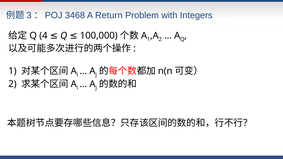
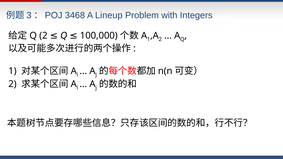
Return: Return -> Lineup (109, 15)
Q 4: 4 -> 2 (43, 36)
